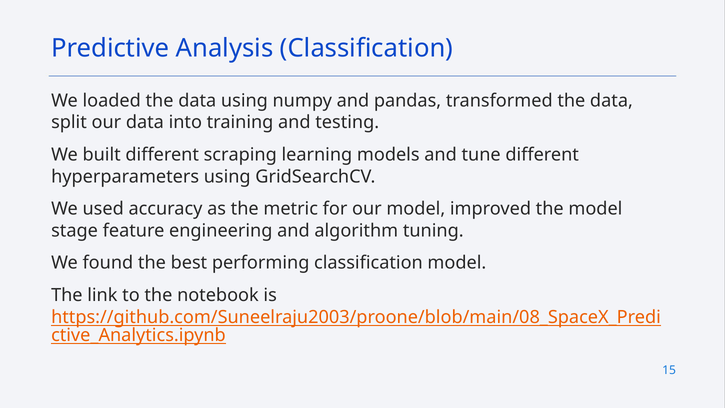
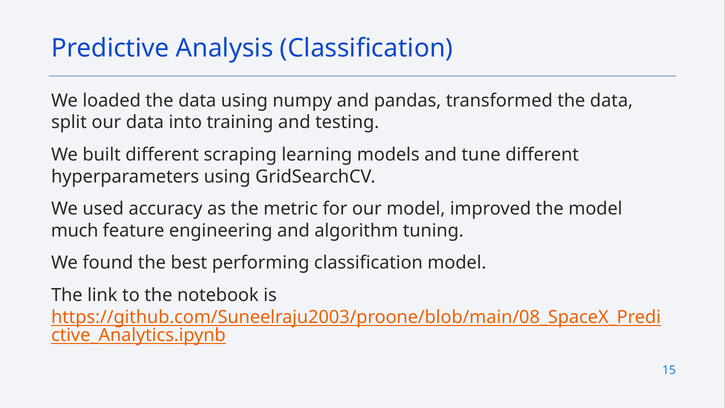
stage: stage -> much (75, 231)
